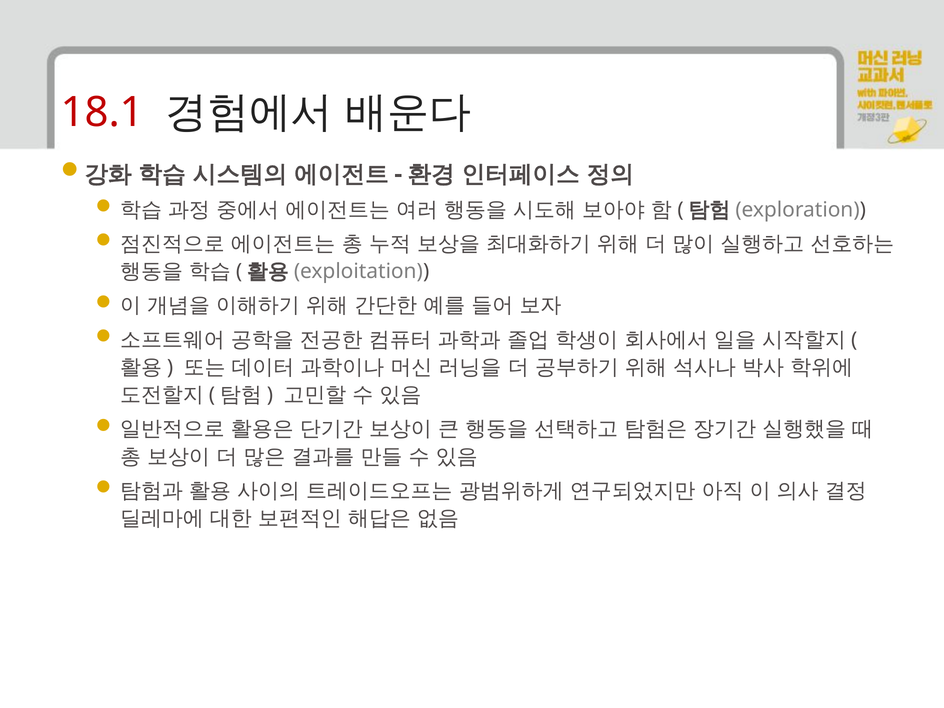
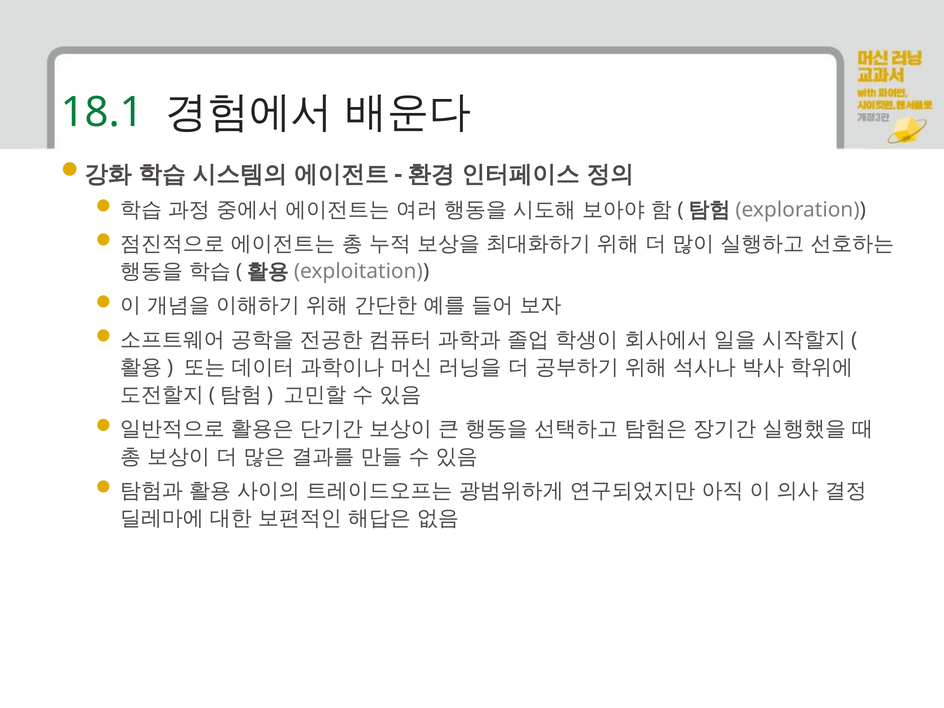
18.1 colour: red -> green (102, 112)
